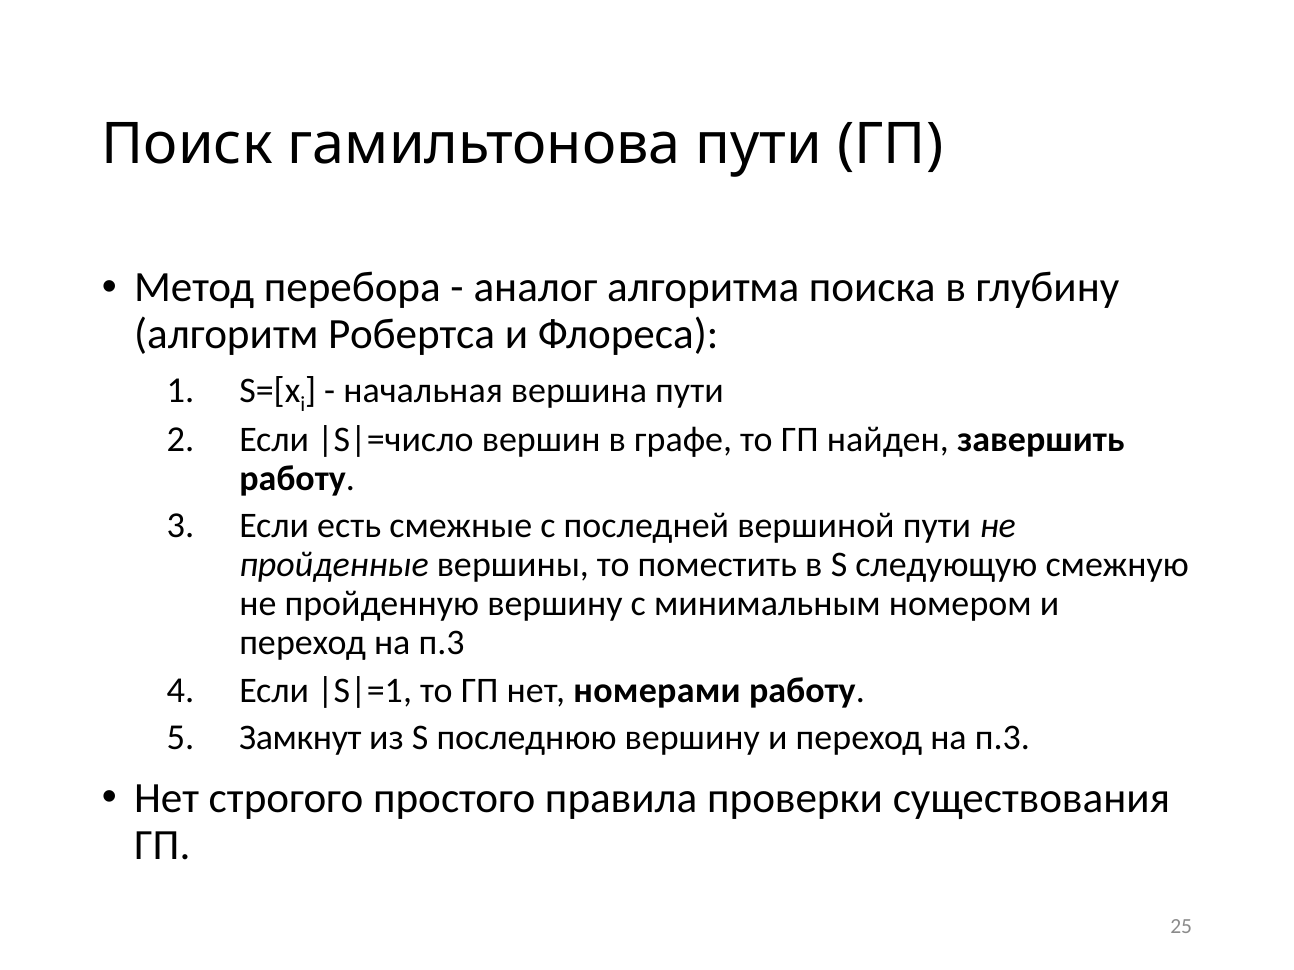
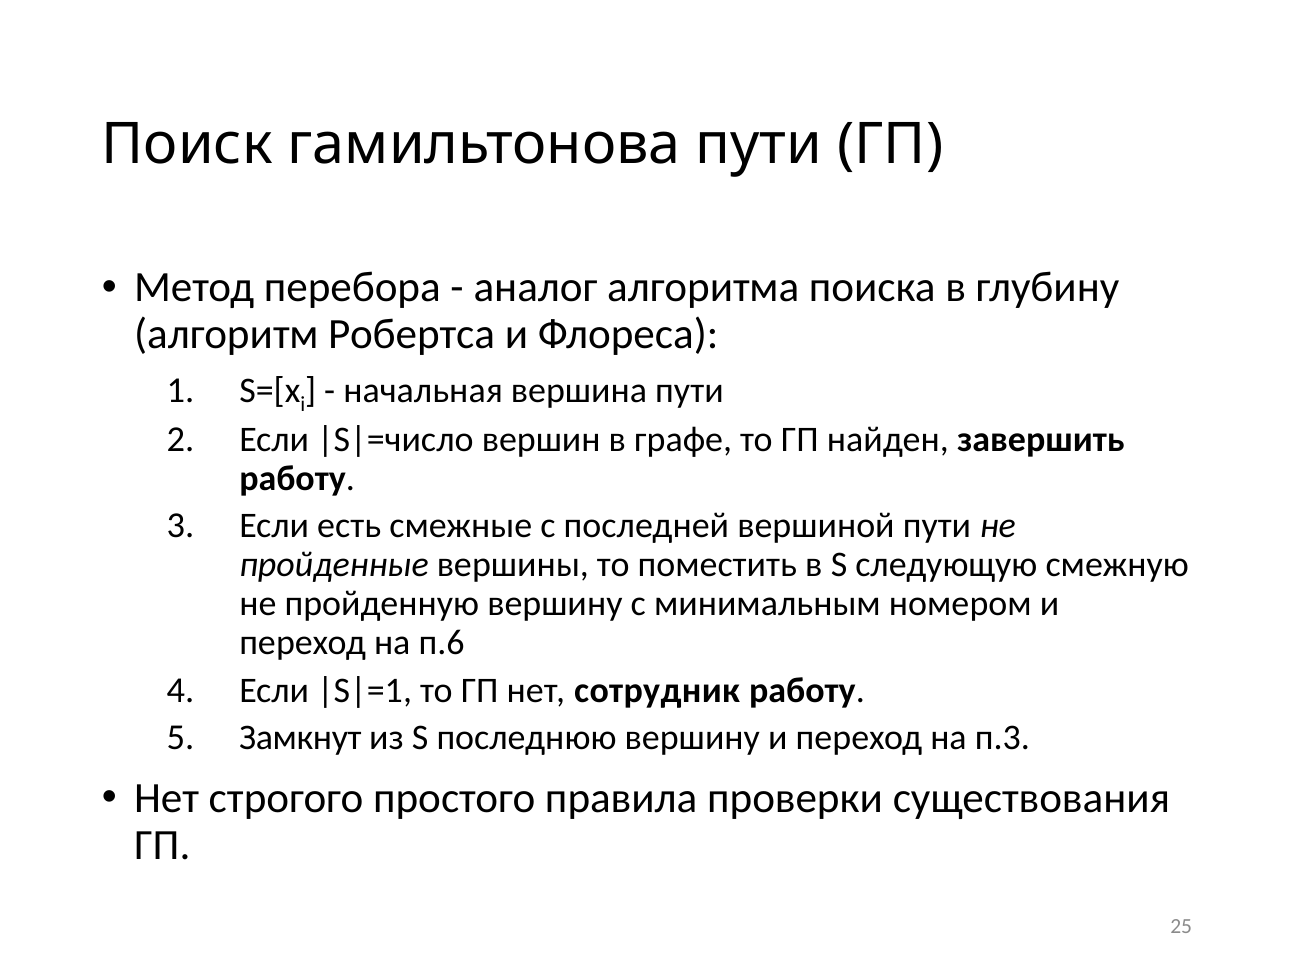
п.3: п.3 -> п.6 (442, 643)
номерами: номерами -> сотрудник (657, 691)
